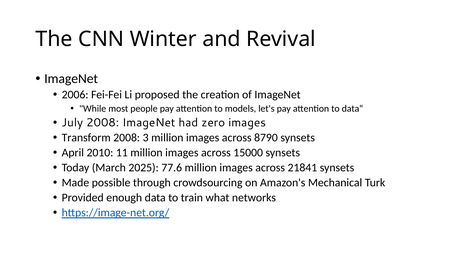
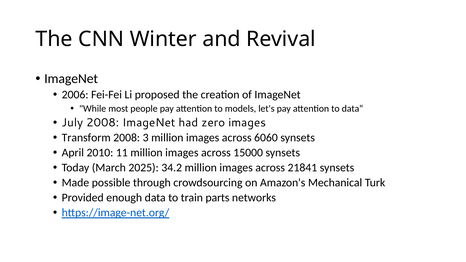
8790: 8790 -> 6060 (266, 138)
77.6: 77.6 -> 34.2 (172, 168)
what: what -> parts (217, 198)
